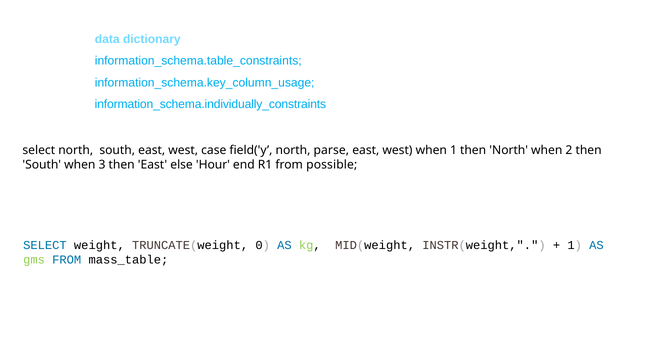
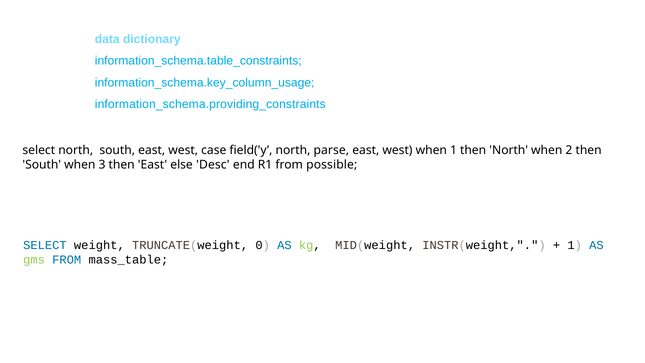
information_schema.individually_constraints: information_schema.individually_constraints -> information_schema.providing_constraints (210, 104)
Hour: Hour -> Desc (213, 164)
